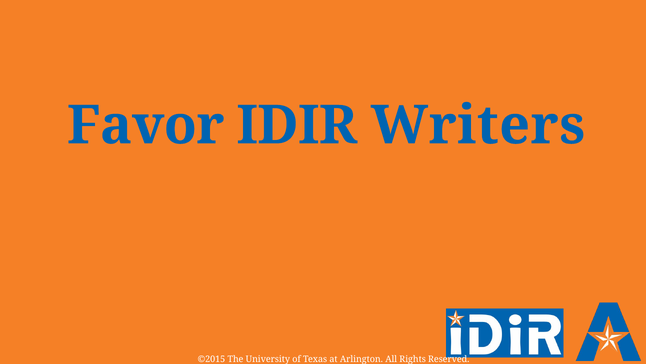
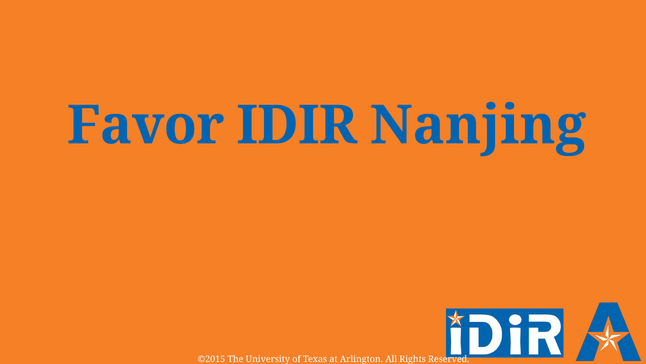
Writers: Writers -> Nanjing (478, 125)
